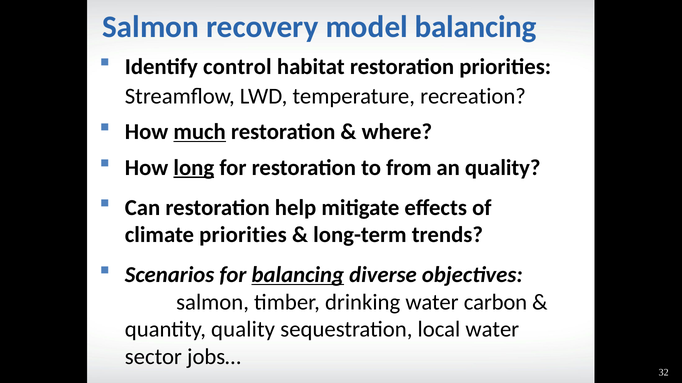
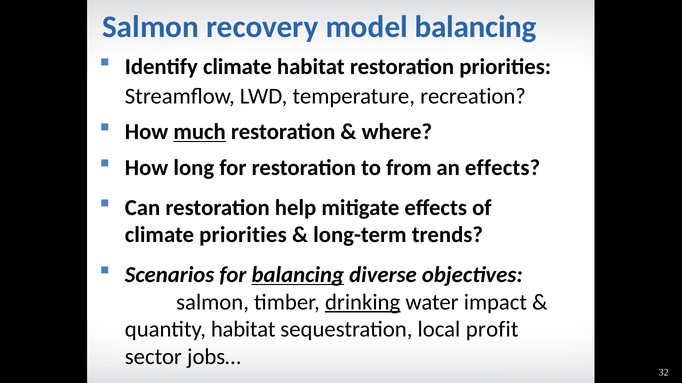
Identify control: control -> climate (237, 67)
long underline: present -> none (194, 168)
an quality: quality -> effects (503, 168)
drinking underline: none -> present (363, 303)
carbon: carbon -> impact (495, 303)
quantity quality: quality -> habitat (243, 330)
local water: water -> profit (492, 330)
